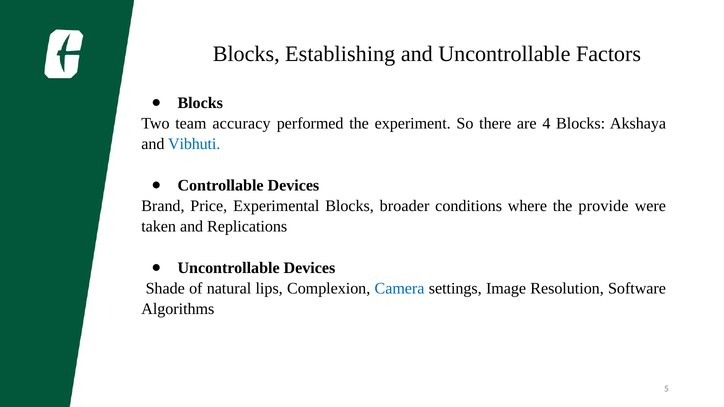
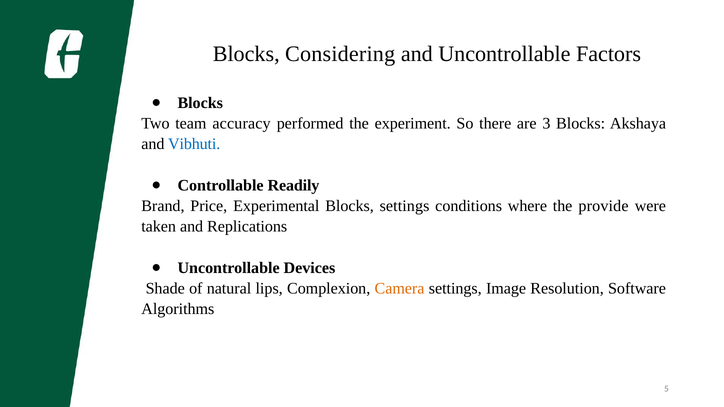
Establishing: Establishing -> Considering (340, 54)
4: 4 -> 3 (546, 124)
Controllable Devices: Devices -> Readily (293, 185)
Blocks broader: broader -> settings (405, 206)
Camera colour: blue -> orange (400, 289)
